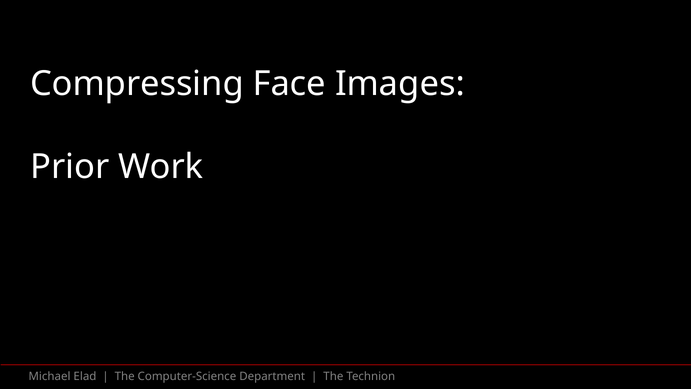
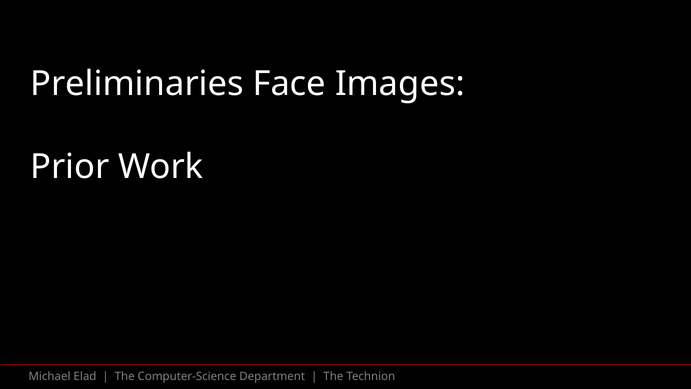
Compressing: Compressing -> Preliminaries (137, 84)
